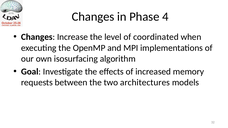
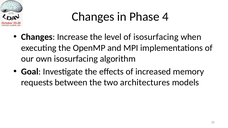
of coordinated: coordinated -> isosurfacing (156, 37)
